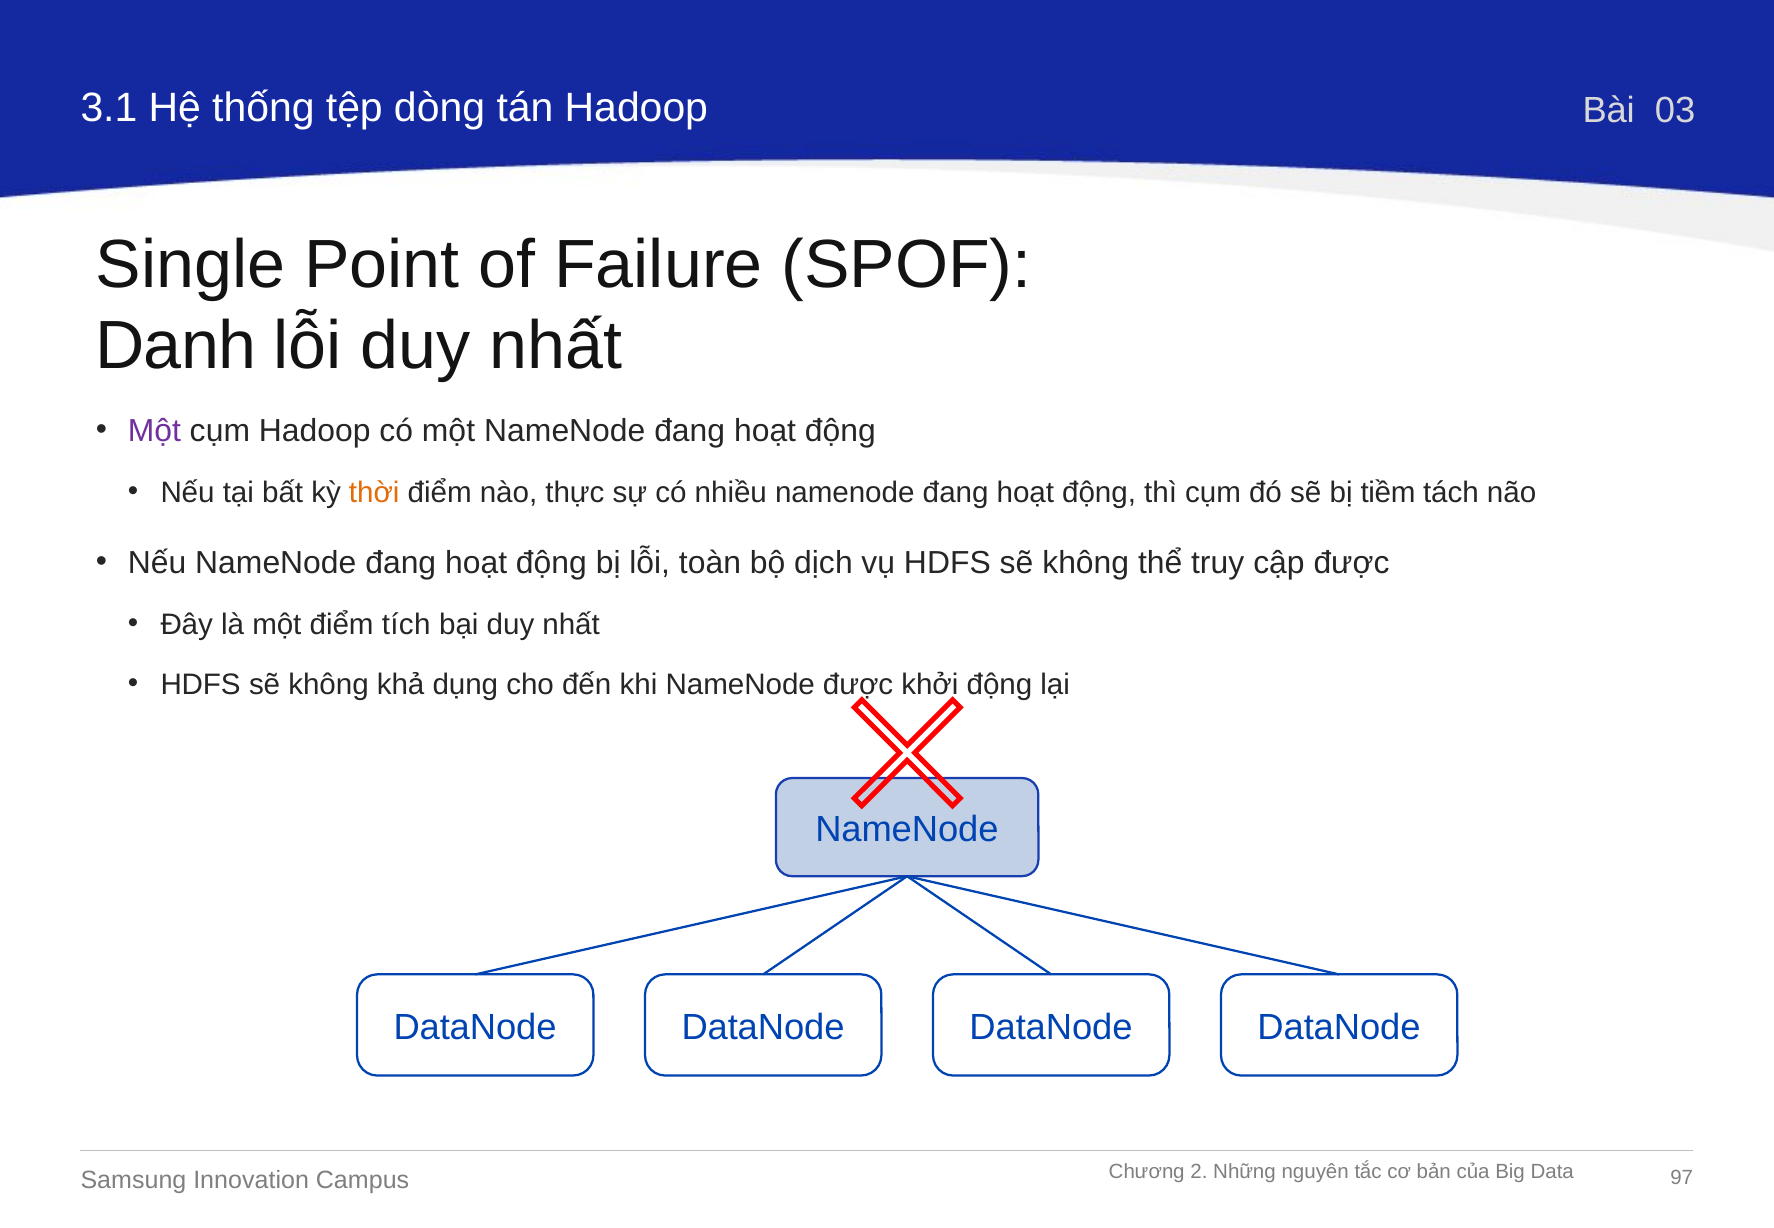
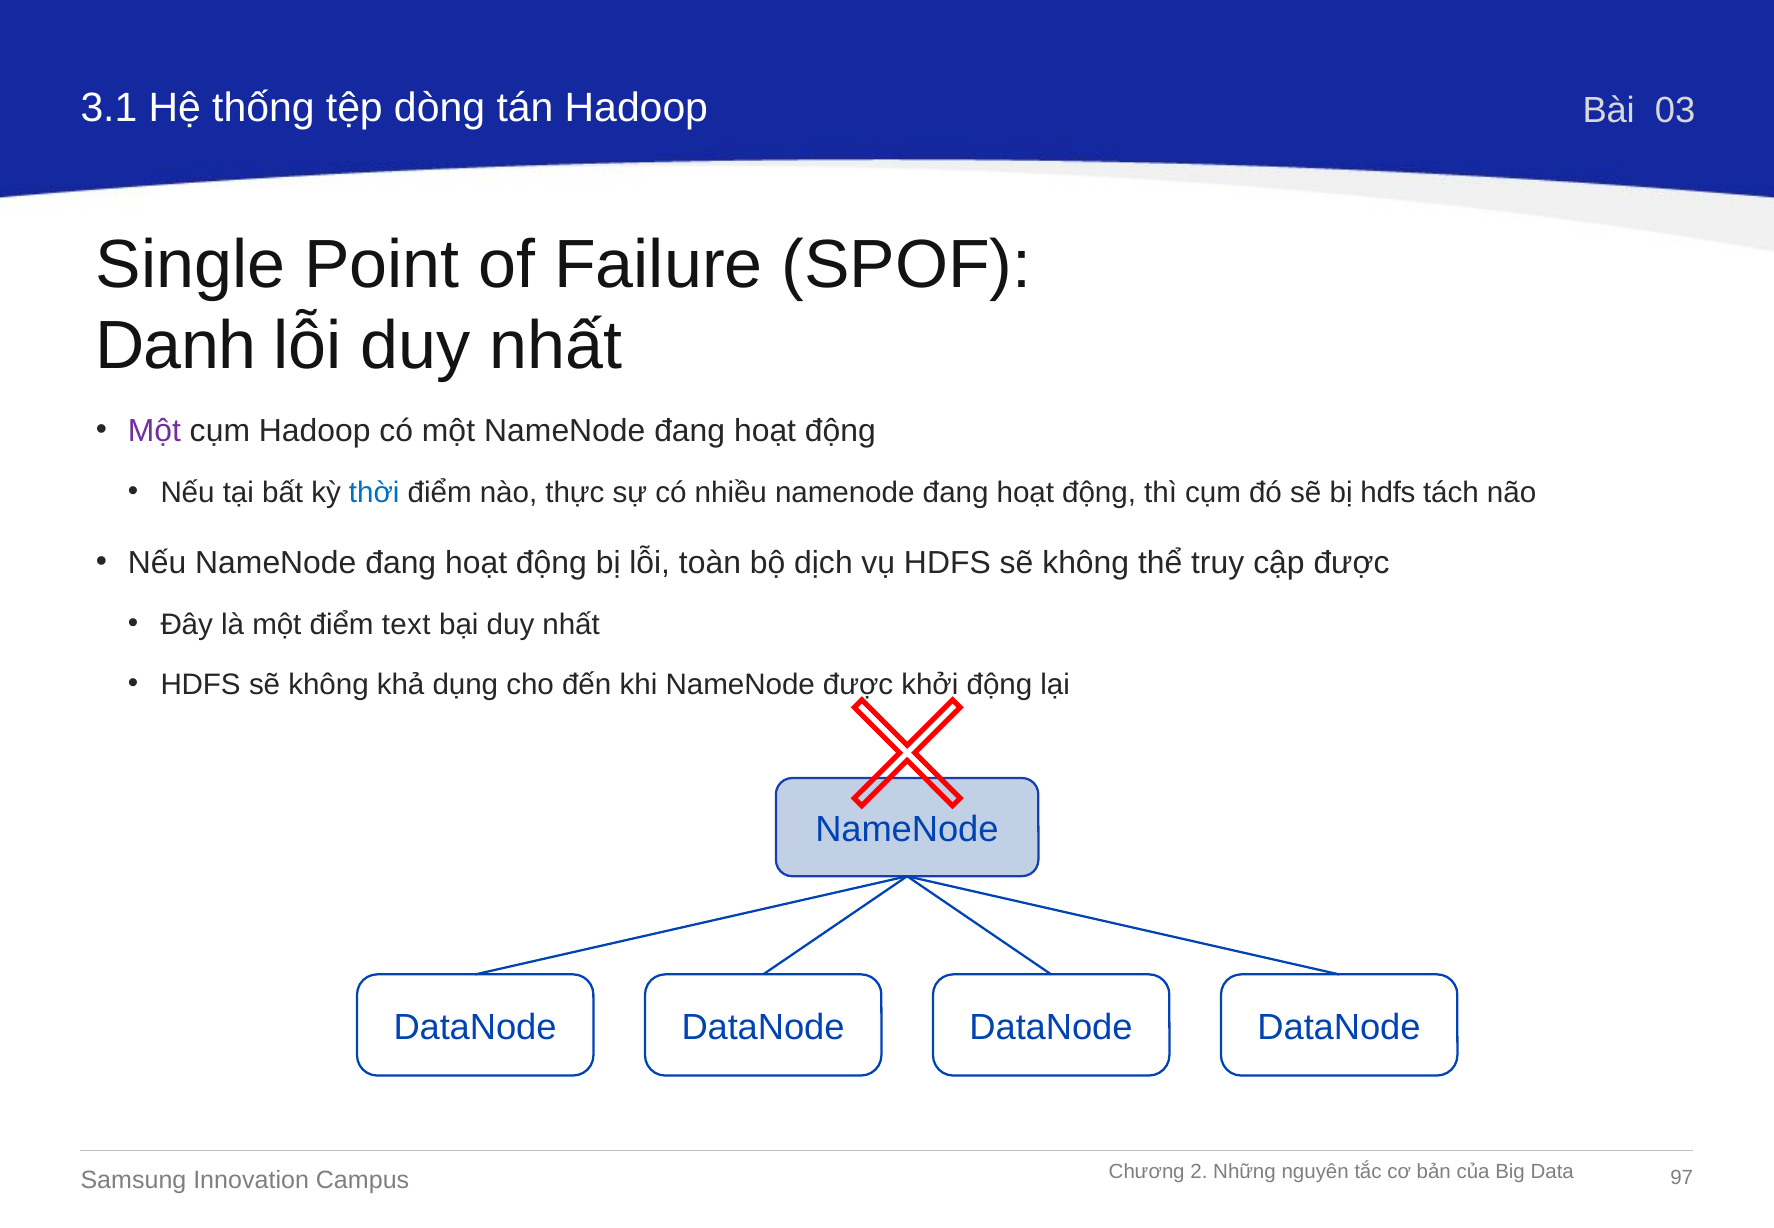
thời colour: orange -> blue (374, 492)
bị tiềm: tiềm -> hdfs (1388, 492)
tích: tích -> text (406, 624)
